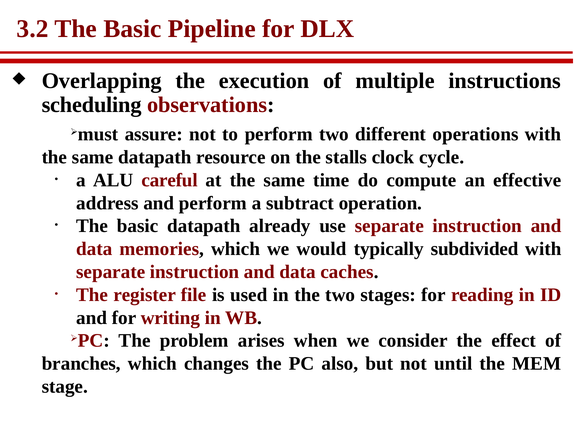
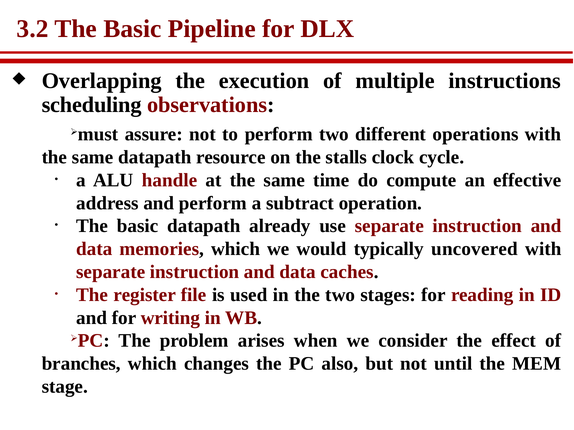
careful: careful -> handle (170, 180)
subdivided: subdivided -> uncovered (474, 249)
